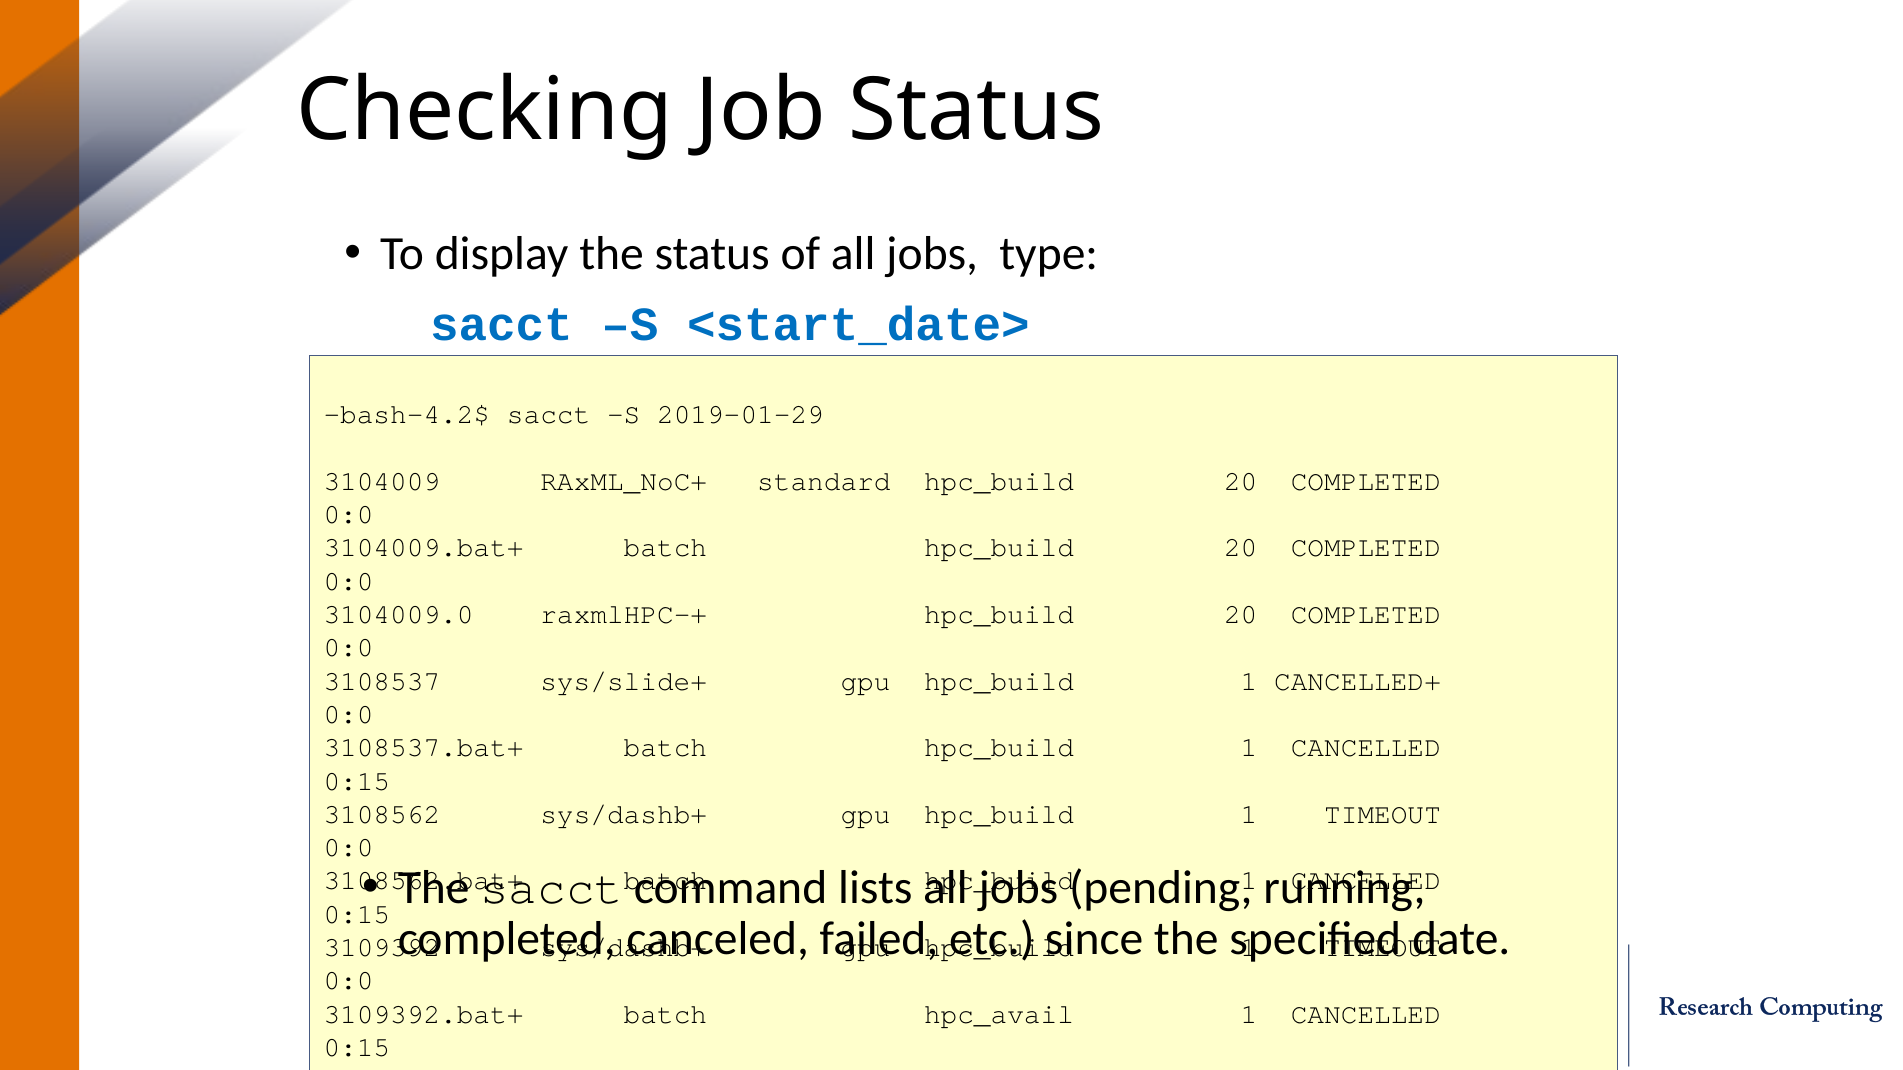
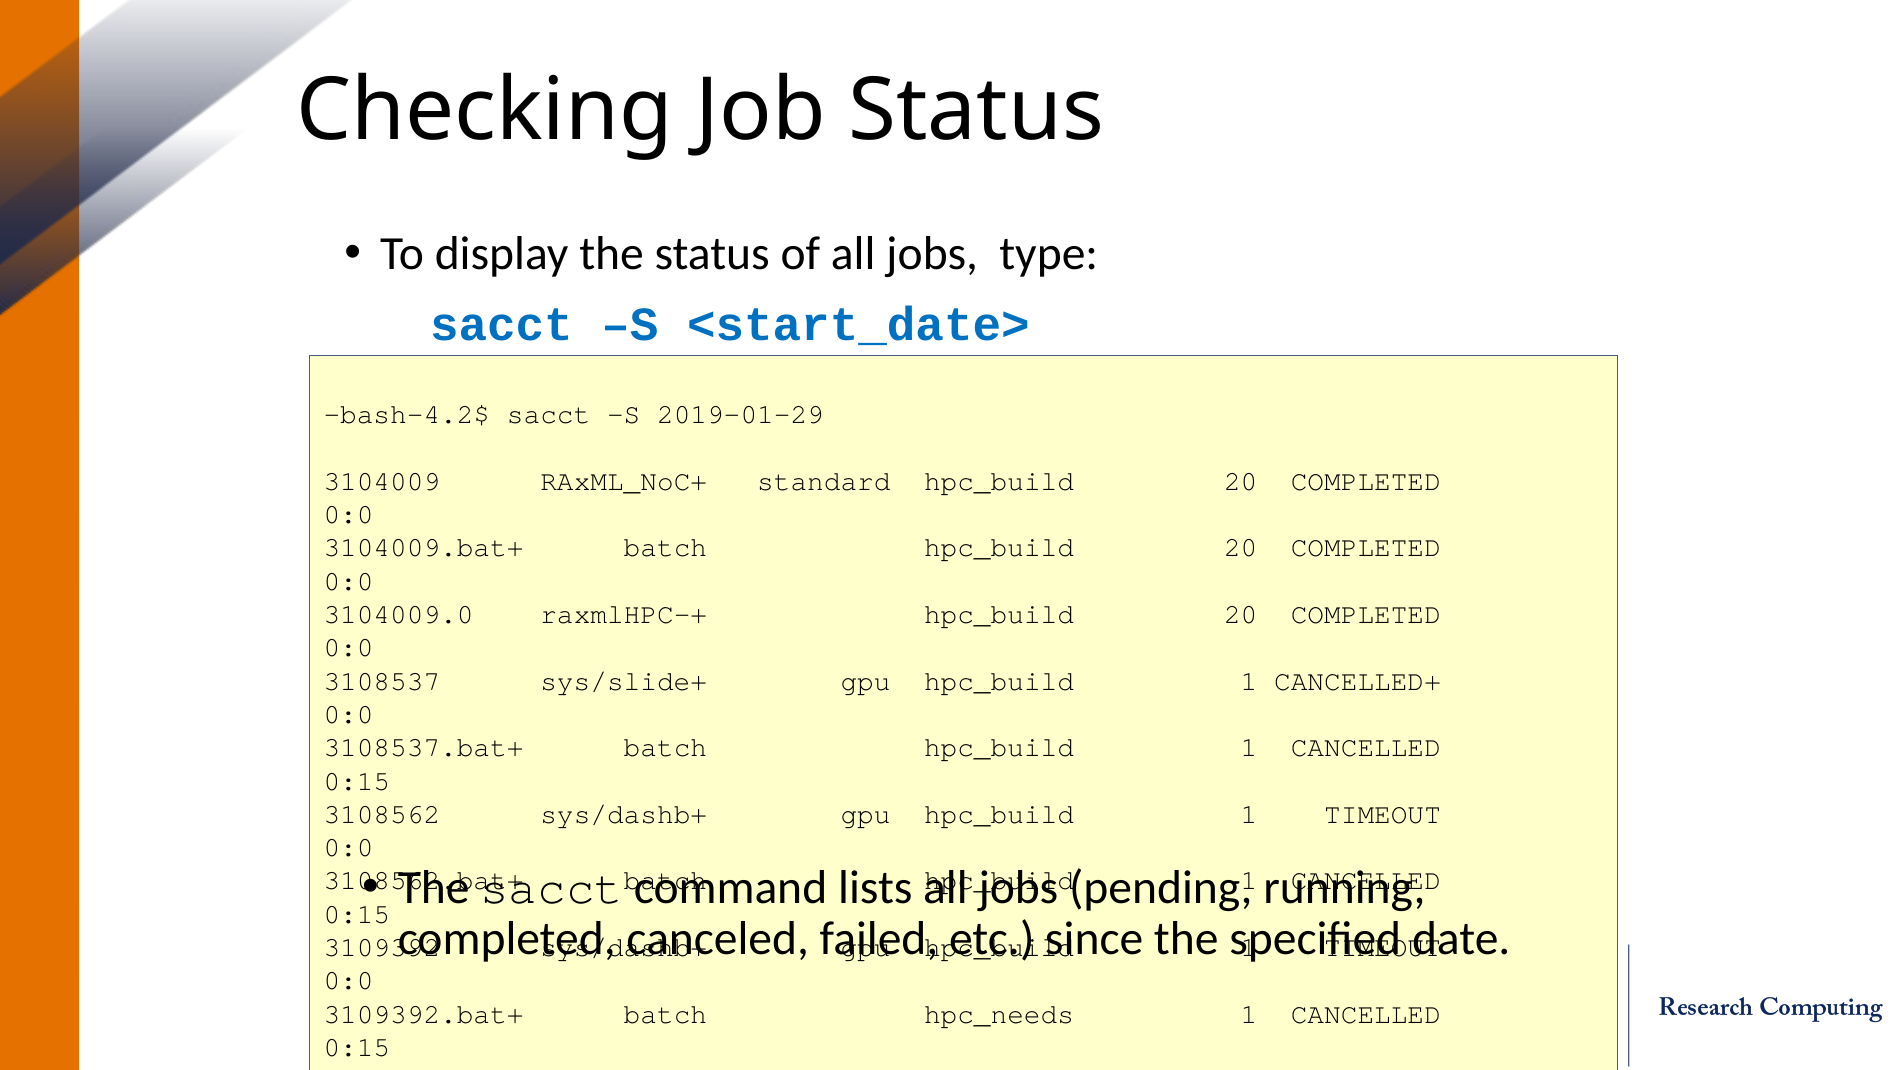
hpc_avail: hpc_avail -> hpc_needs (999, 1014)
